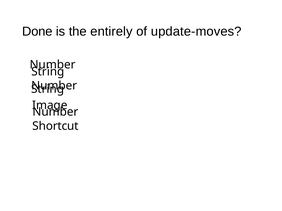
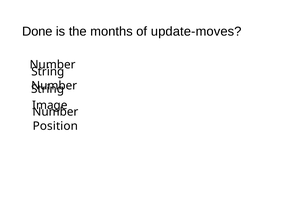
entirely: entirely -> months (112, 32)
Shortcut: Shortcut -> Position (55, 126)
